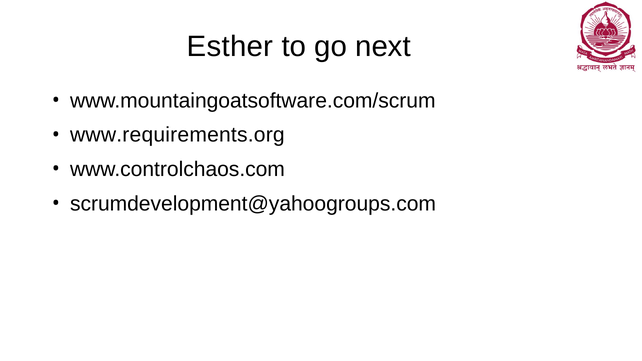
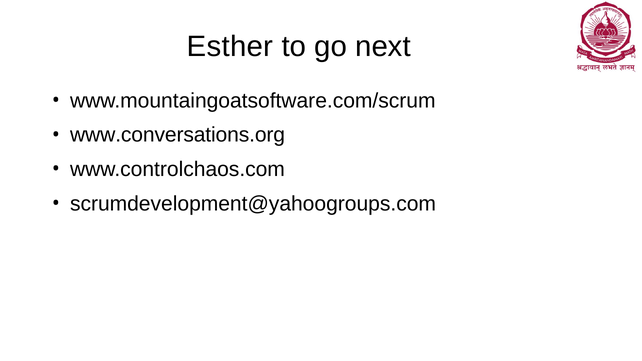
www.requirements.org: www.requirements.org -> www.conversations.org (178, 135)
